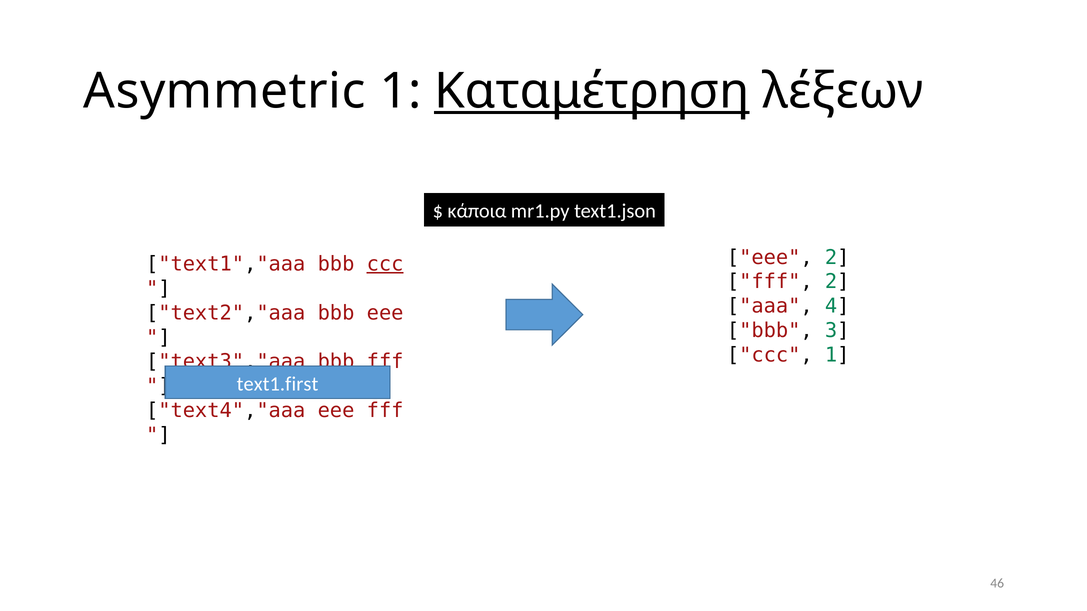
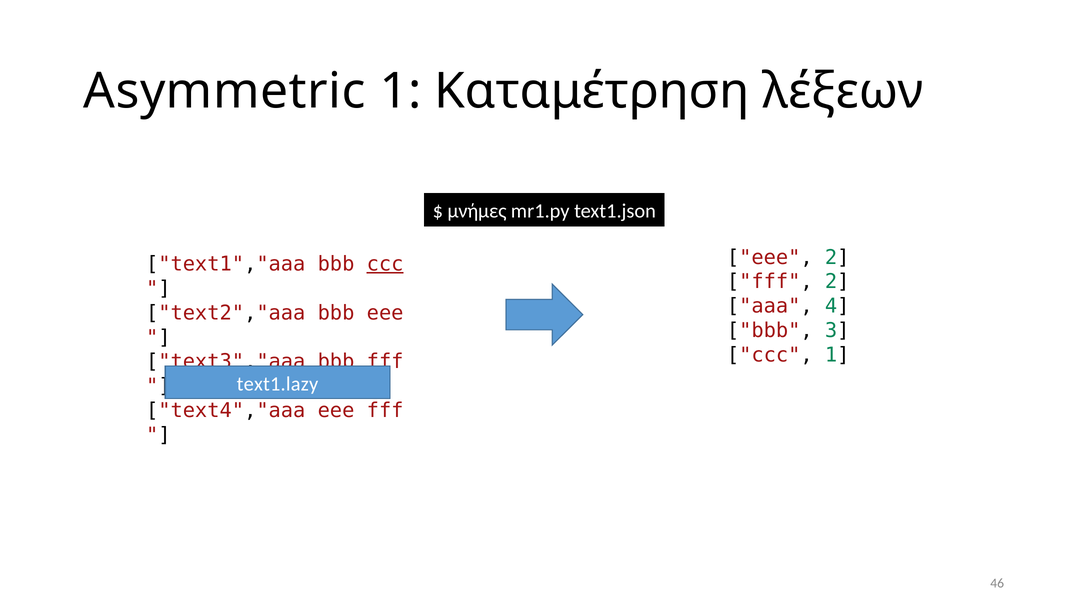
Καταμέτρηση underline: present -> none (592, 91)
κάποια: κάποια -> μνήμες (477, 211)
text1.first: text1.first -> text1.lazy (277, 384)
